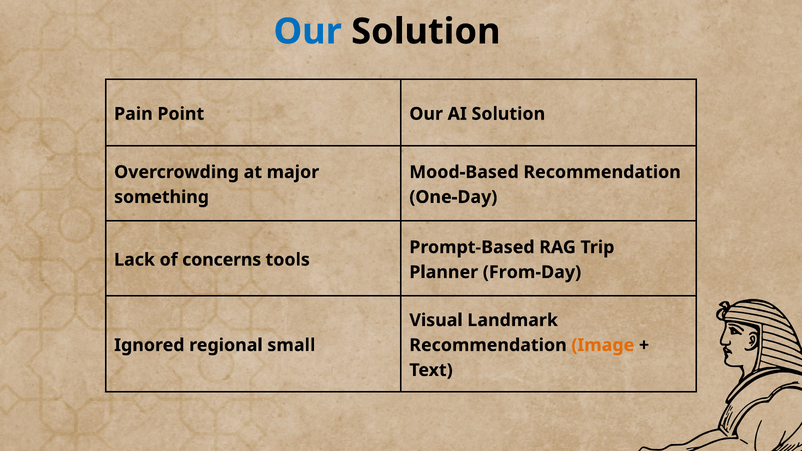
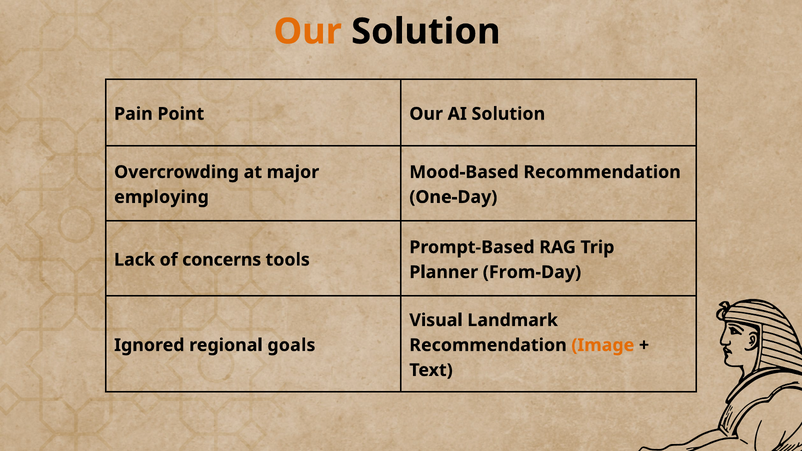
Our colour: blue -> orange (308, 32)
something: something -> employing (161, 197)
small: small -> goals (291, 345)
